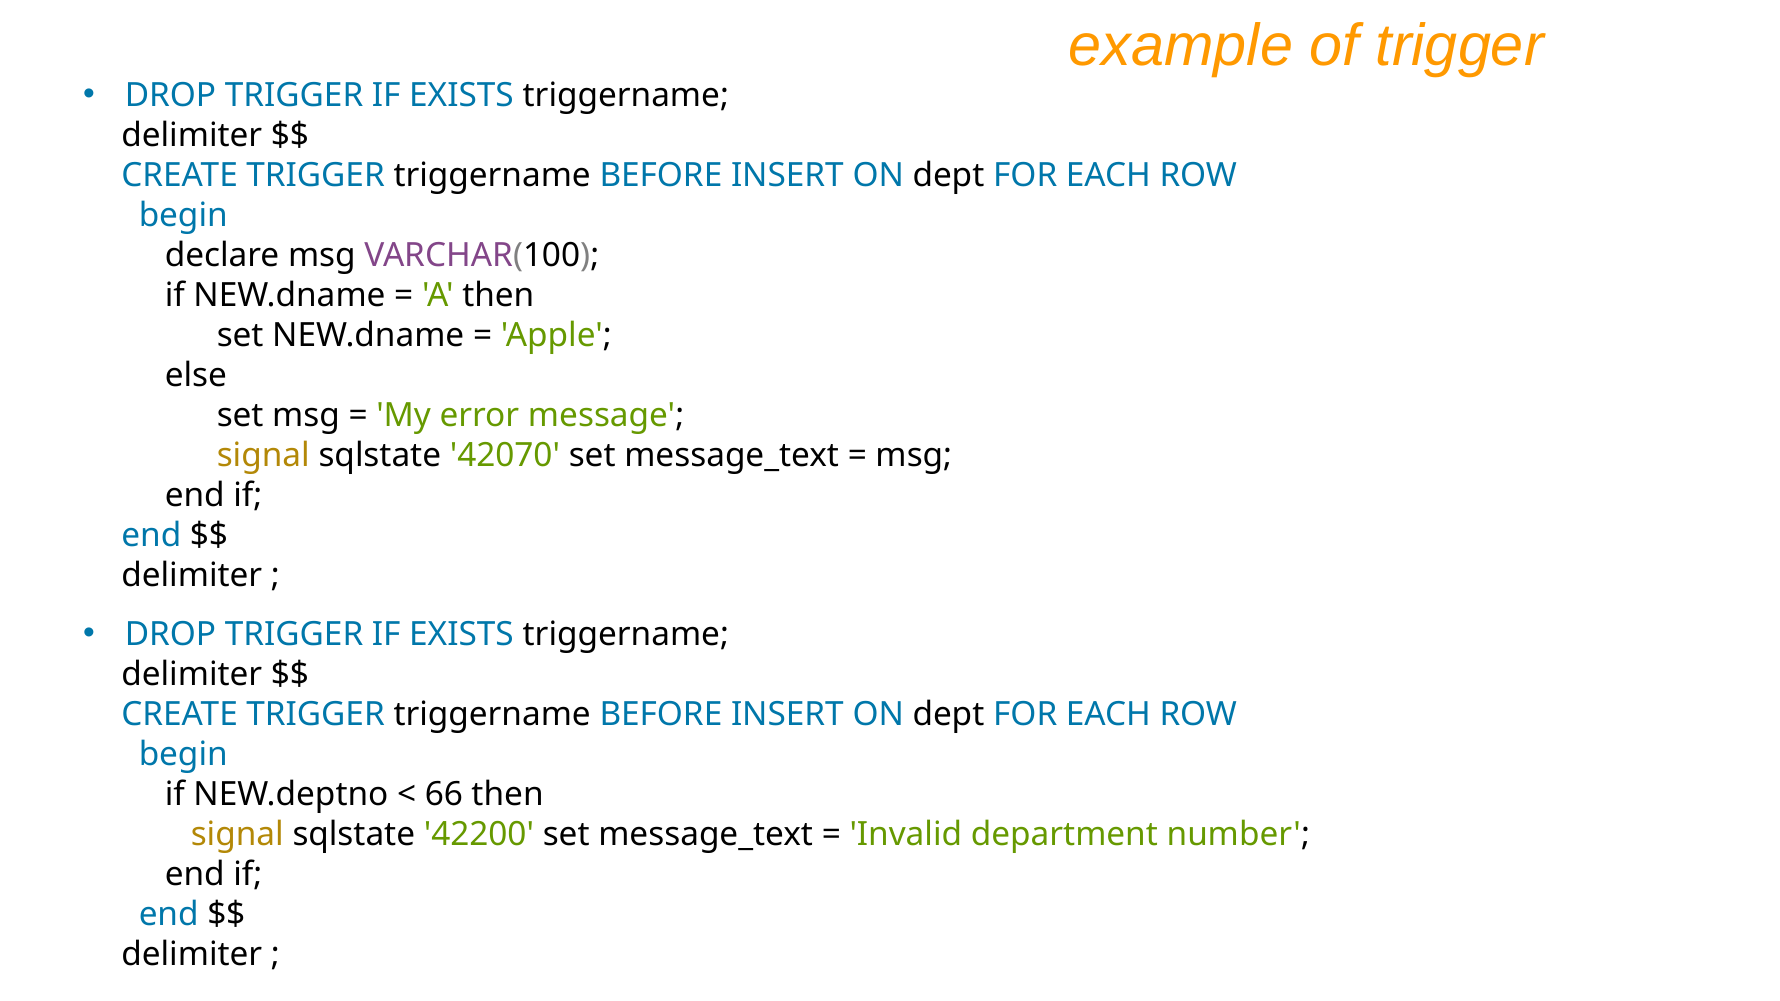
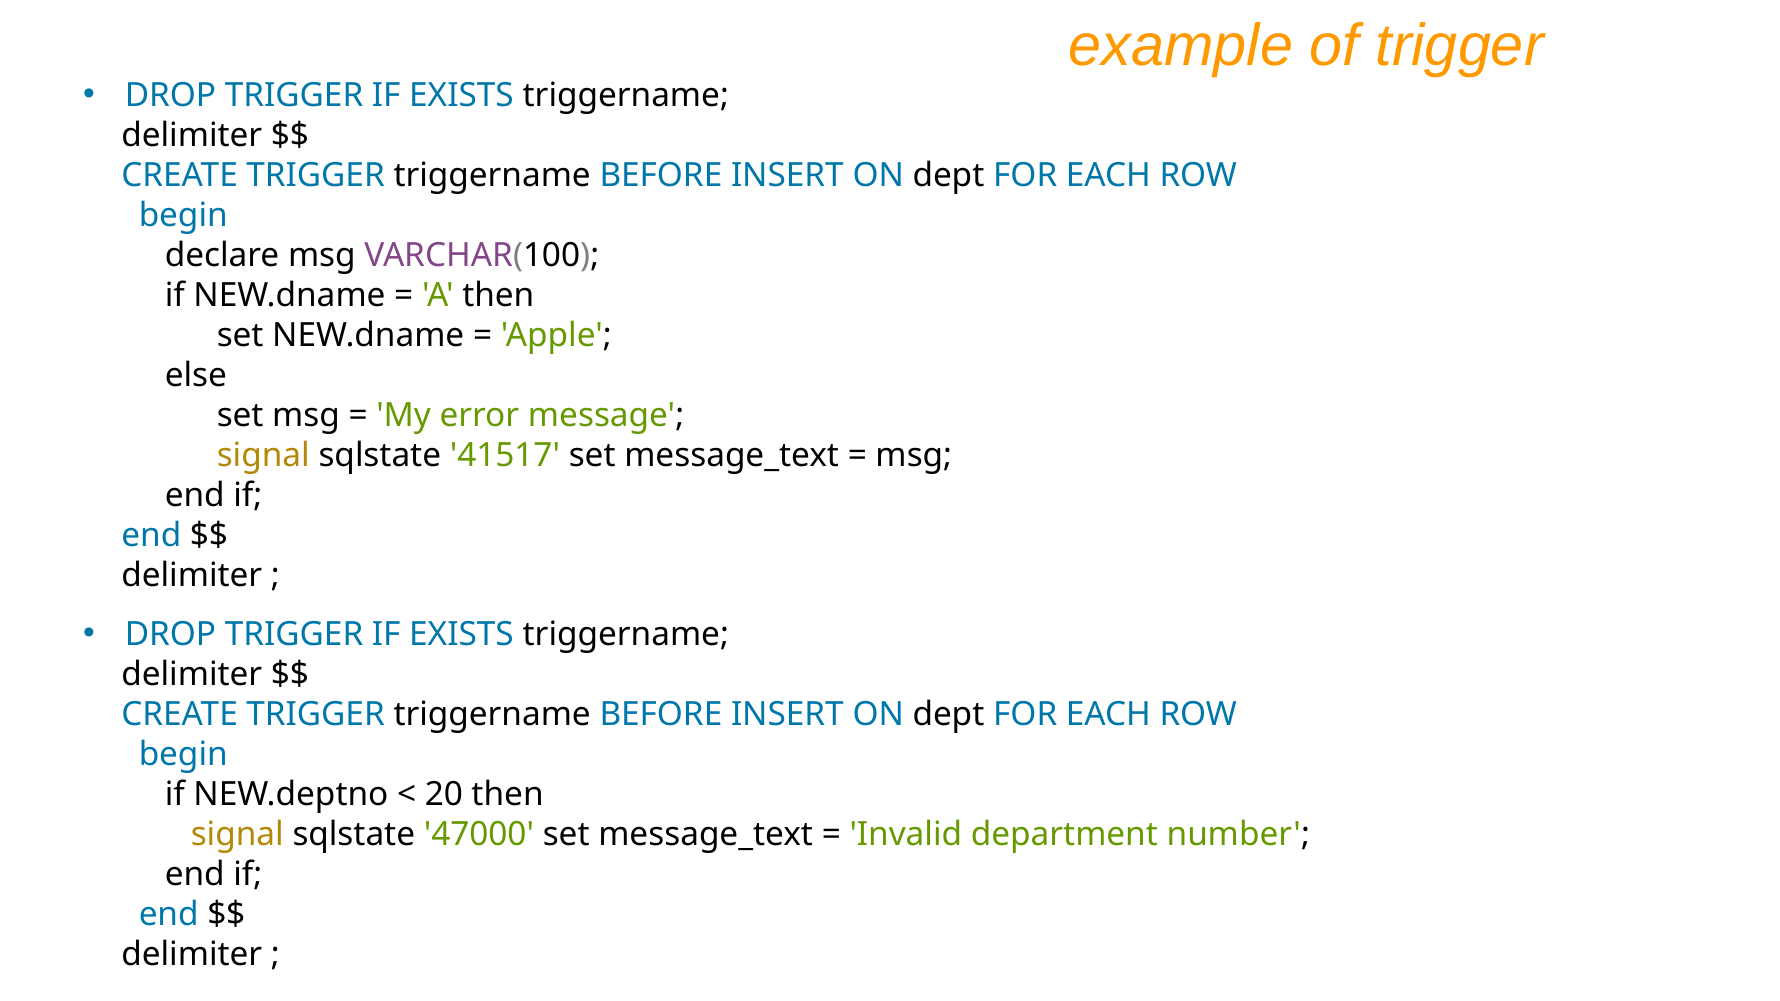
42070: 42070 -> 41517 (505, 456)
66: 66 -> 20 (444, 795)
42200: 42200 -> 47000 (479, 835)
